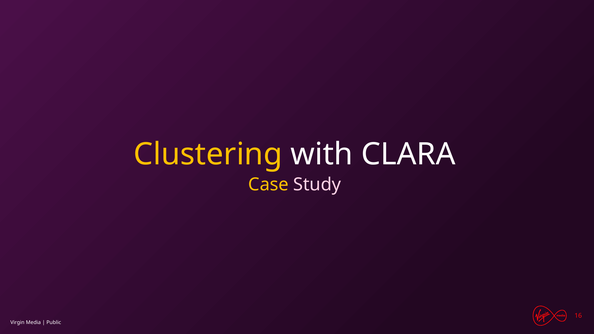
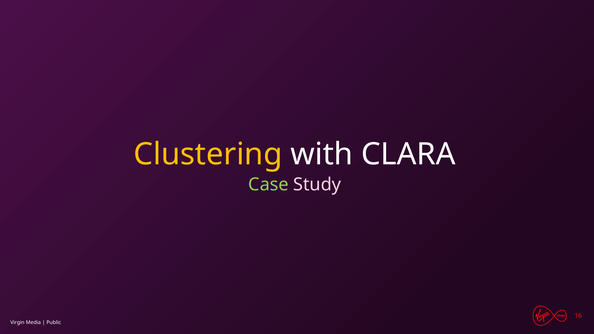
Case colour: yellow -> light green (268, 185)
